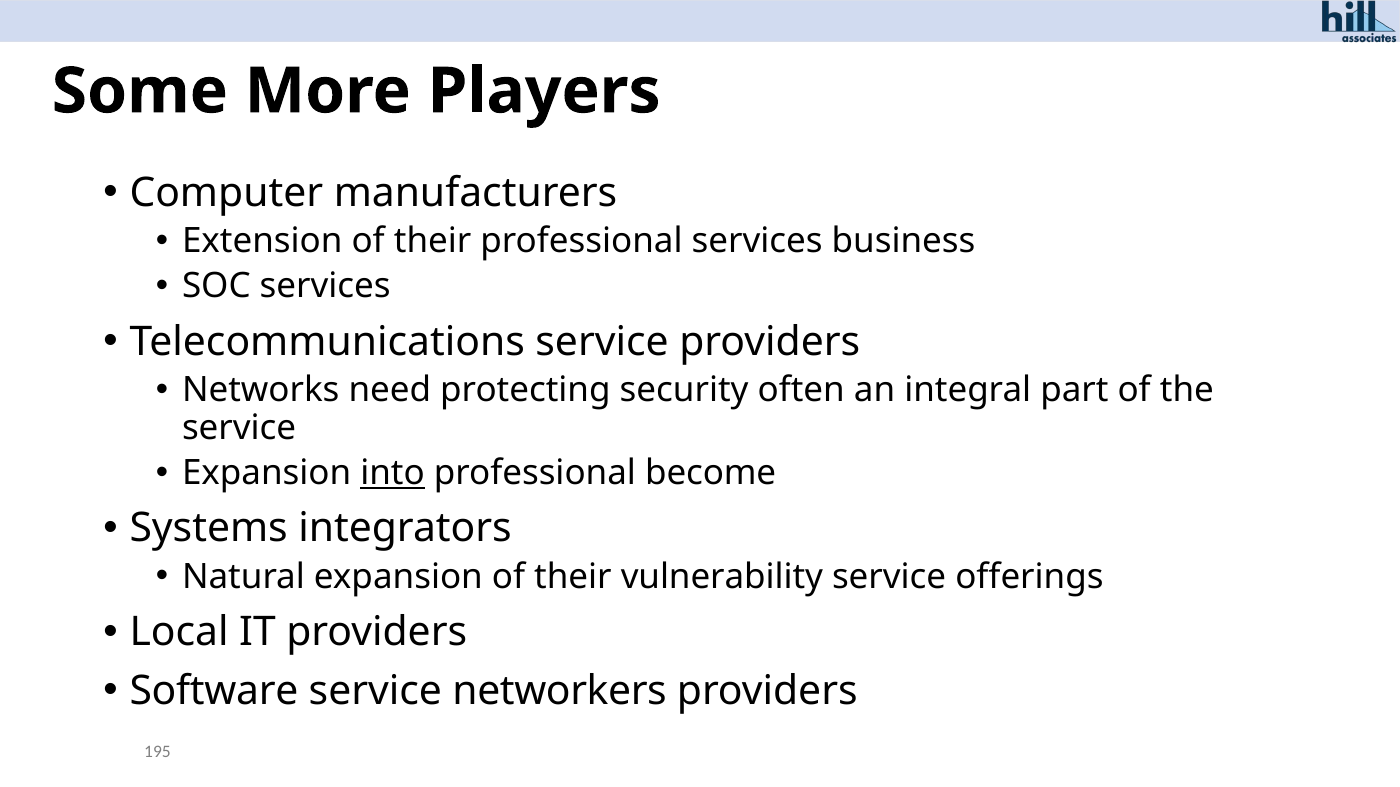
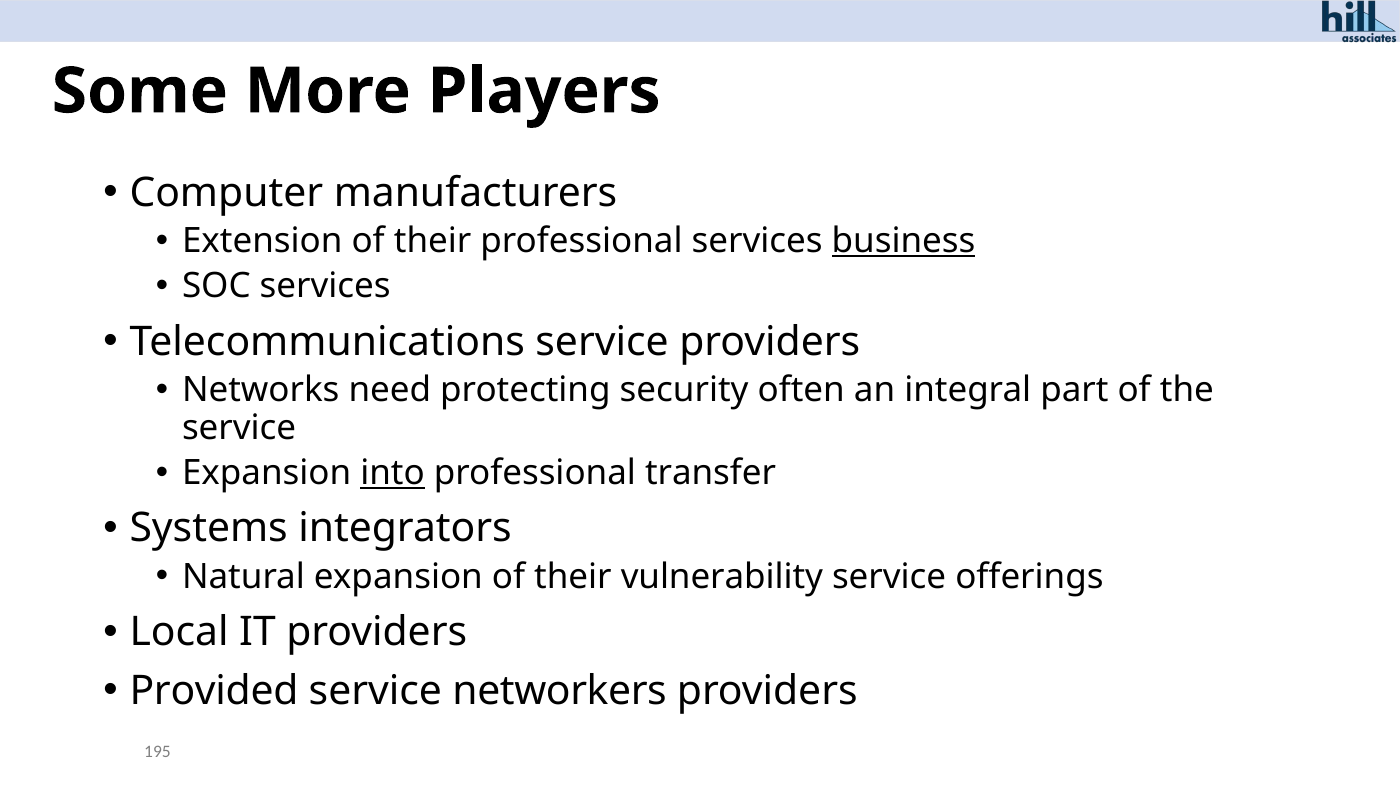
business underline: none -> present (904, 241)
become: become -> transfer (711, 473)
Software: Software -> Provided (214, 691)
